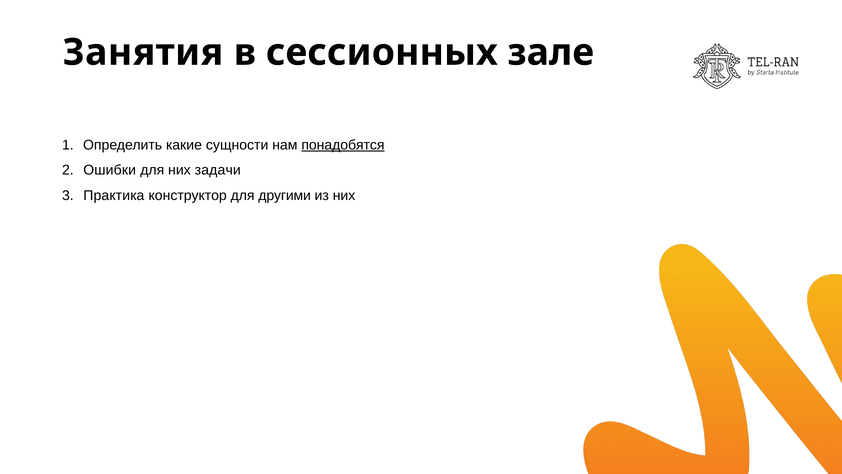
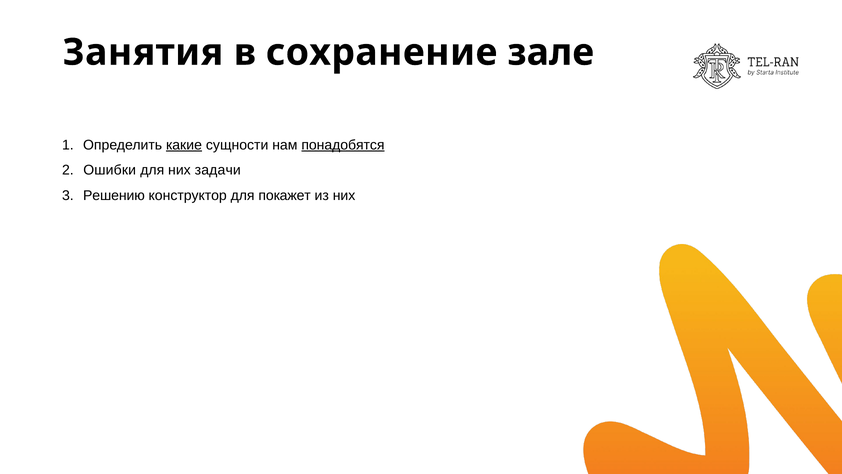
сессионных: сессионных -> сохранение (382, 52)
какие underline: none -> present (184, 145)
Практика: Практика -> Решению (114, 195)
другими: другими -> покажет (285, 195)
